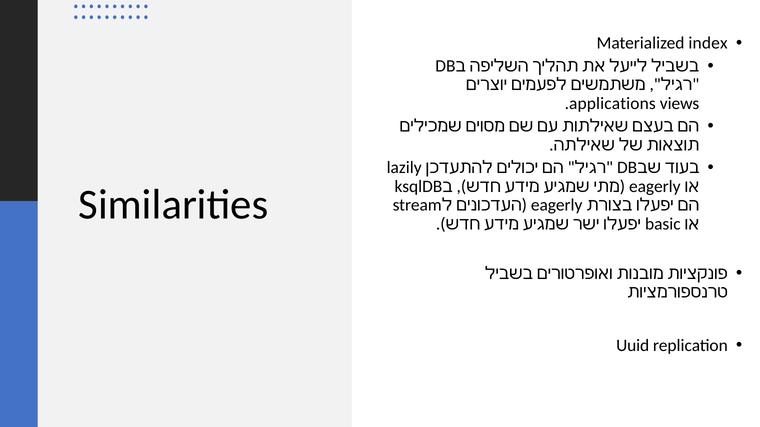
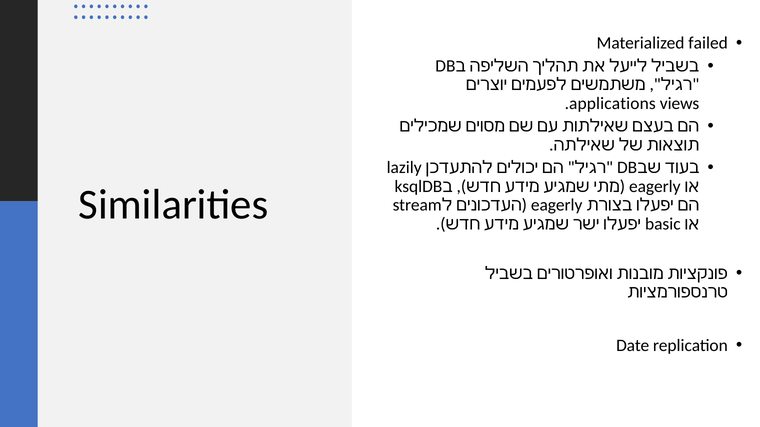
index: index -> failed (708, 43)
Uuid: Uuid -> Date (633, 346)
